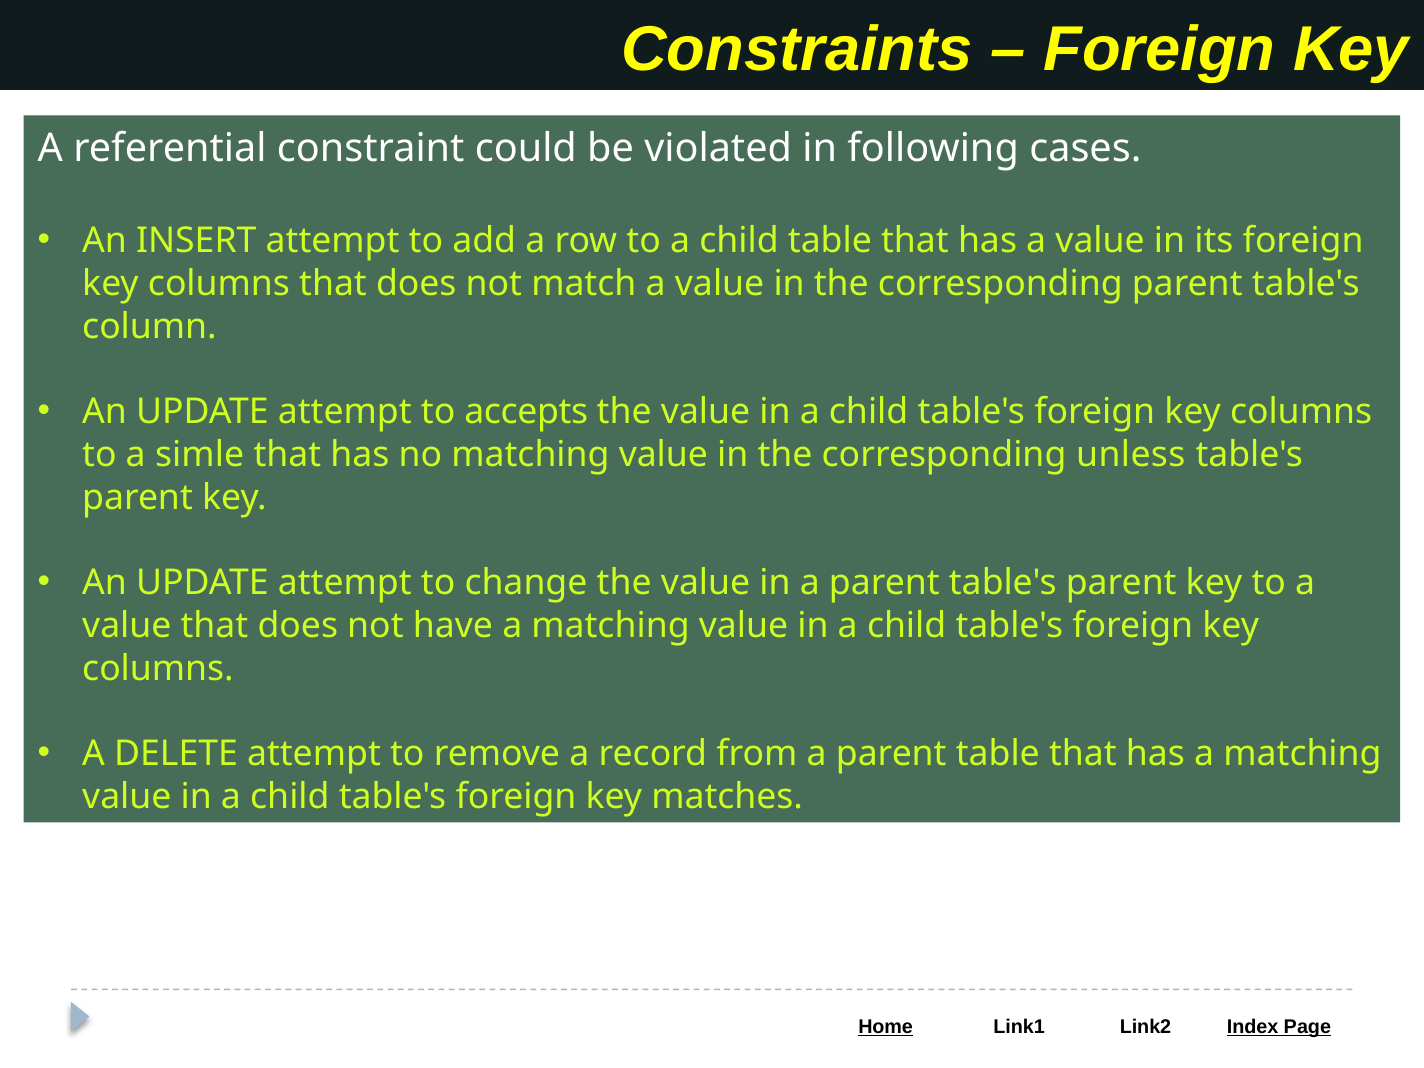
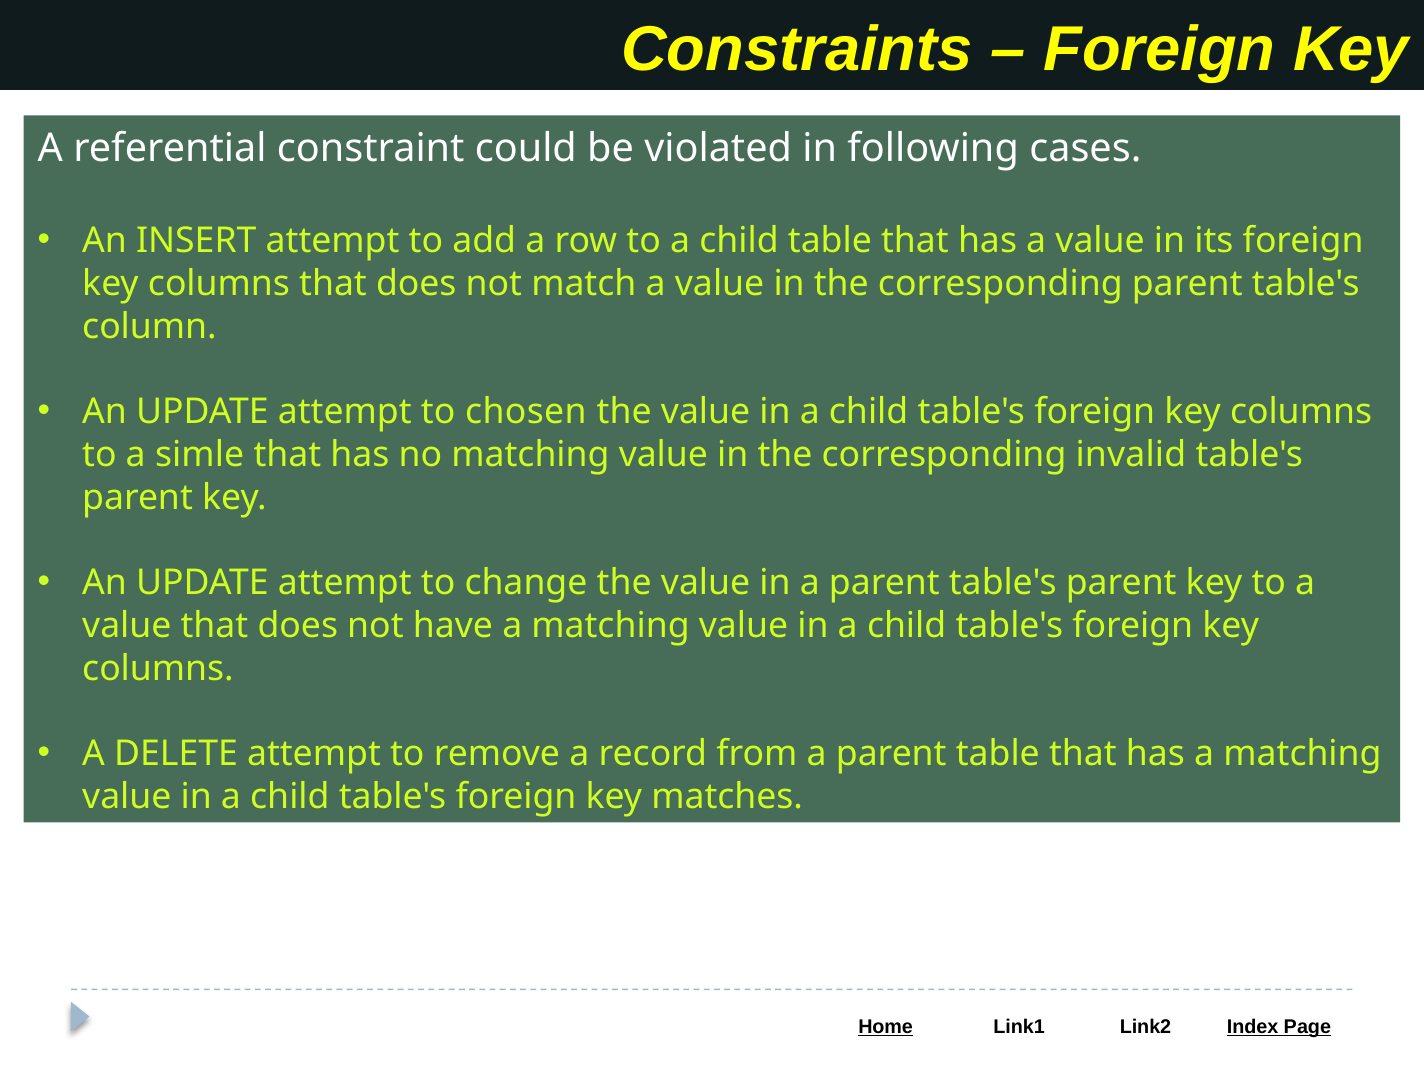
accepts: accepts -> chosen (526, 412)
unless: unless -> invalid (1131, 455)
